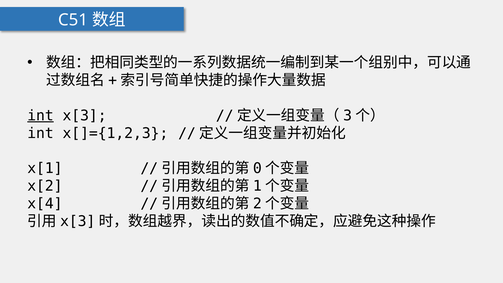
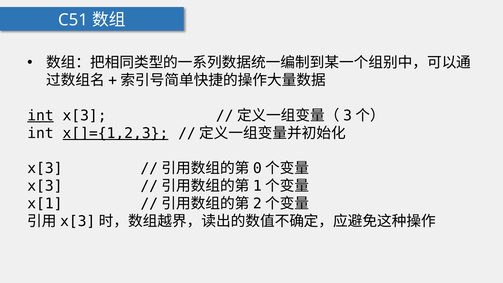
x[]={1,2,3 underline: none -> present (115, 133)
x[1: x[1 -> x[3 (45, 168)
x[2: x[2 -> x[3 (45, 186)
x[4: x[4 -> x[1 (45, 204)
